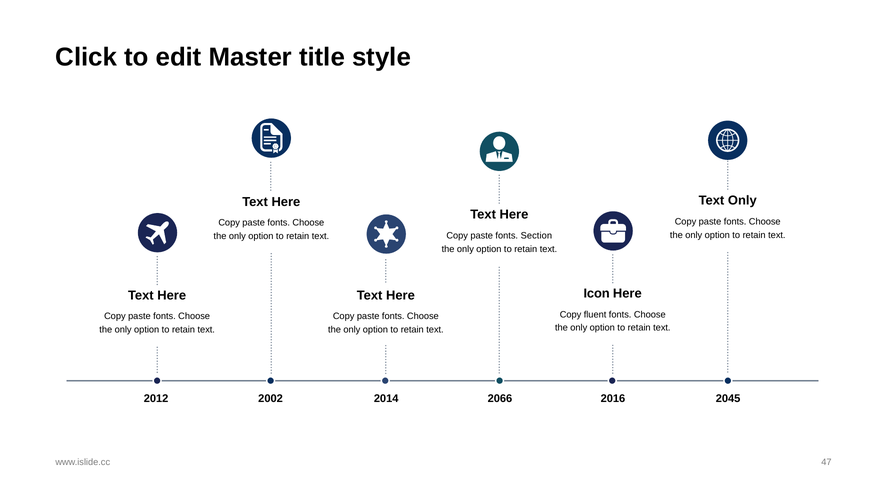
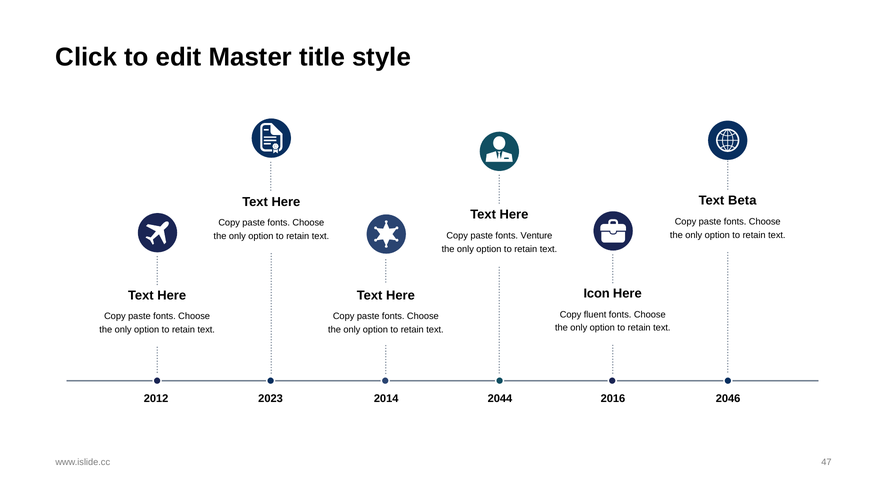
Text Only: Only -> Beta (742, 201)
Section: Section -> Venture (536, 236)
2002: 2002 -> 2023 (271, 399)
2066: 2066 -> 2044 (500, 399)
2045: 2045 -> 2046 (728, 399)
